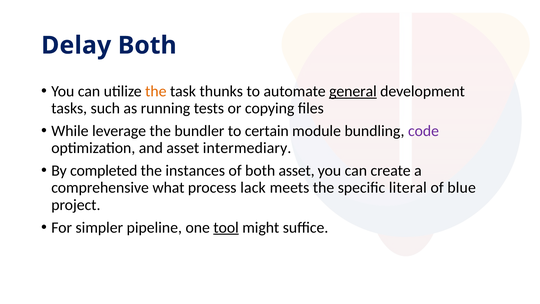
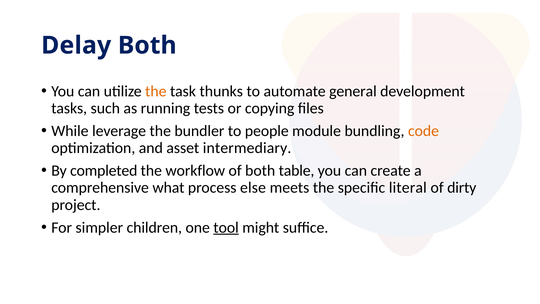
general underline: present -> none (353, 91)
certain: certain -> people (267, 131)
code colour: purple -> orange (423, 131)
instances: instances -> workflow (195, 171)
both asset: asset -> table (297, 171)
lack: lack -> else (253, 188)
blue: blue -> dirty (462, 188)
pipeline: pipeline -> children (154, 227)
